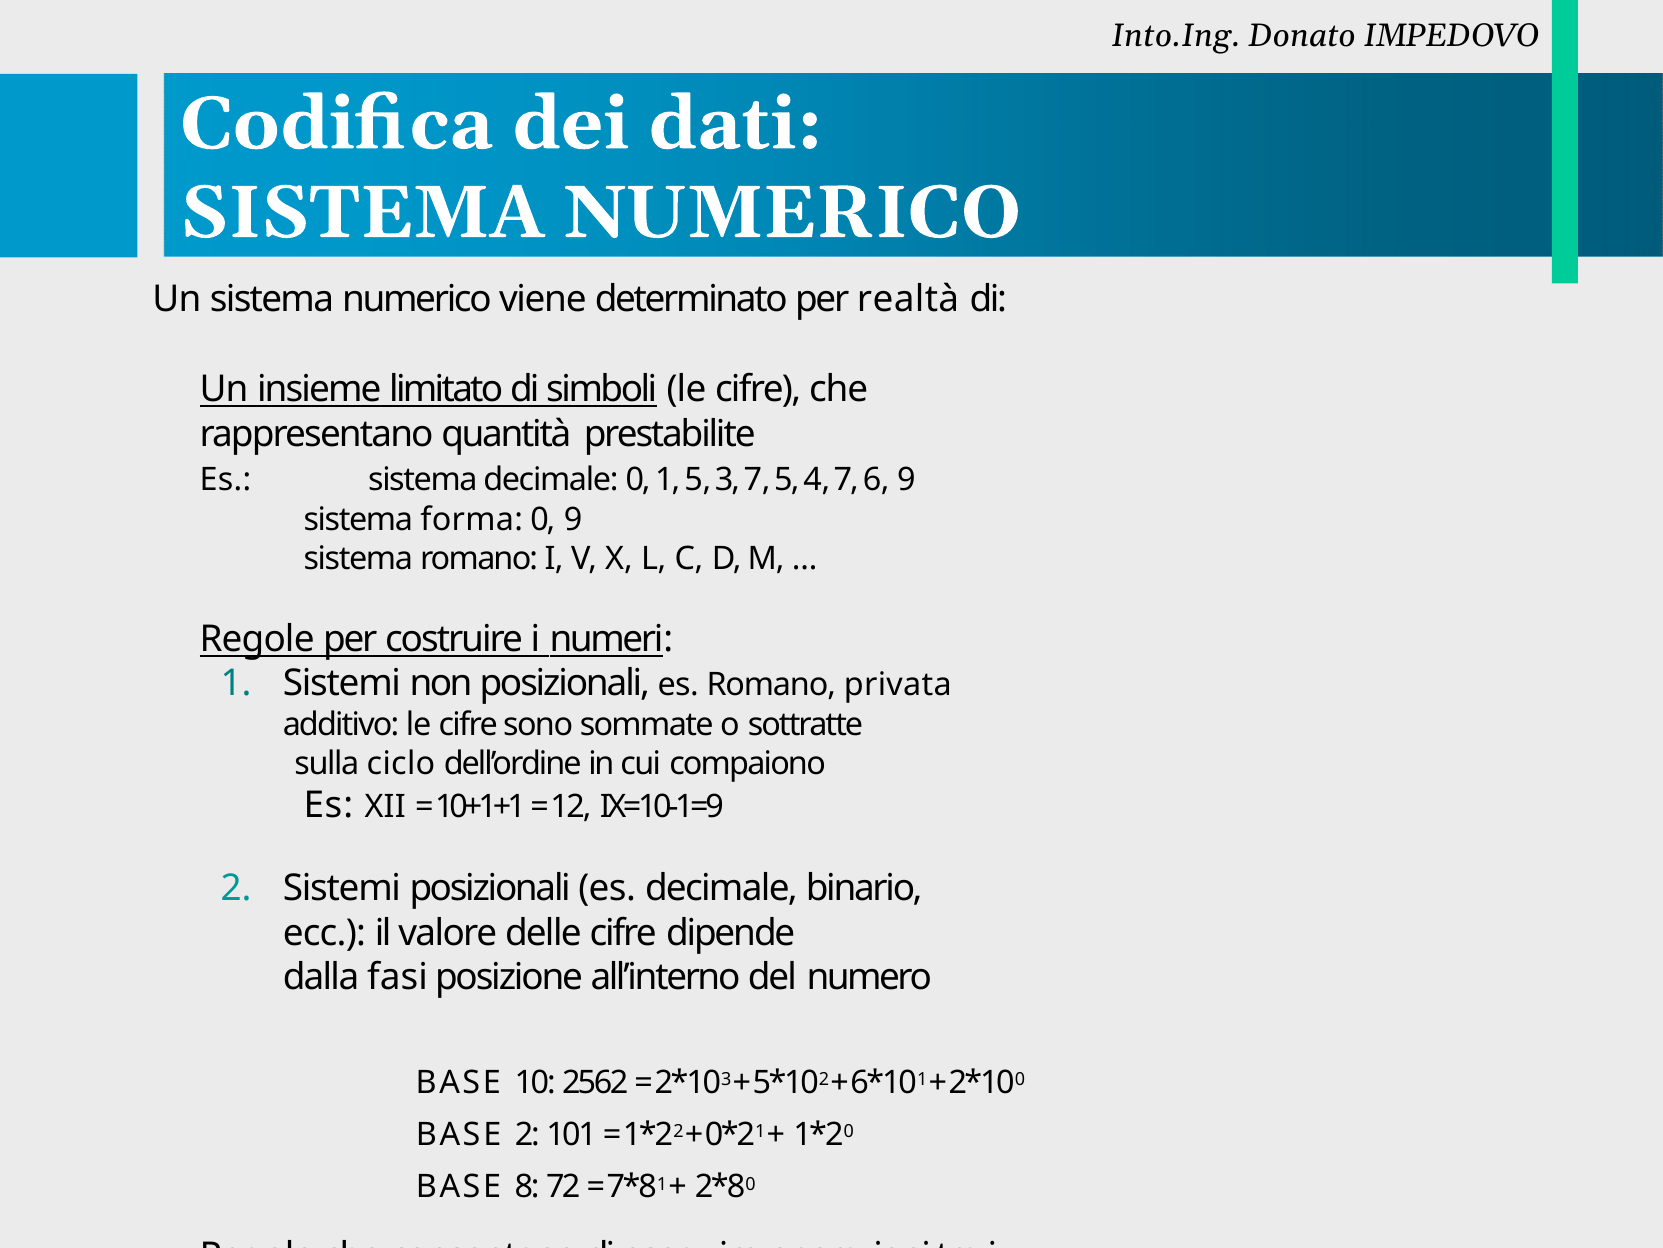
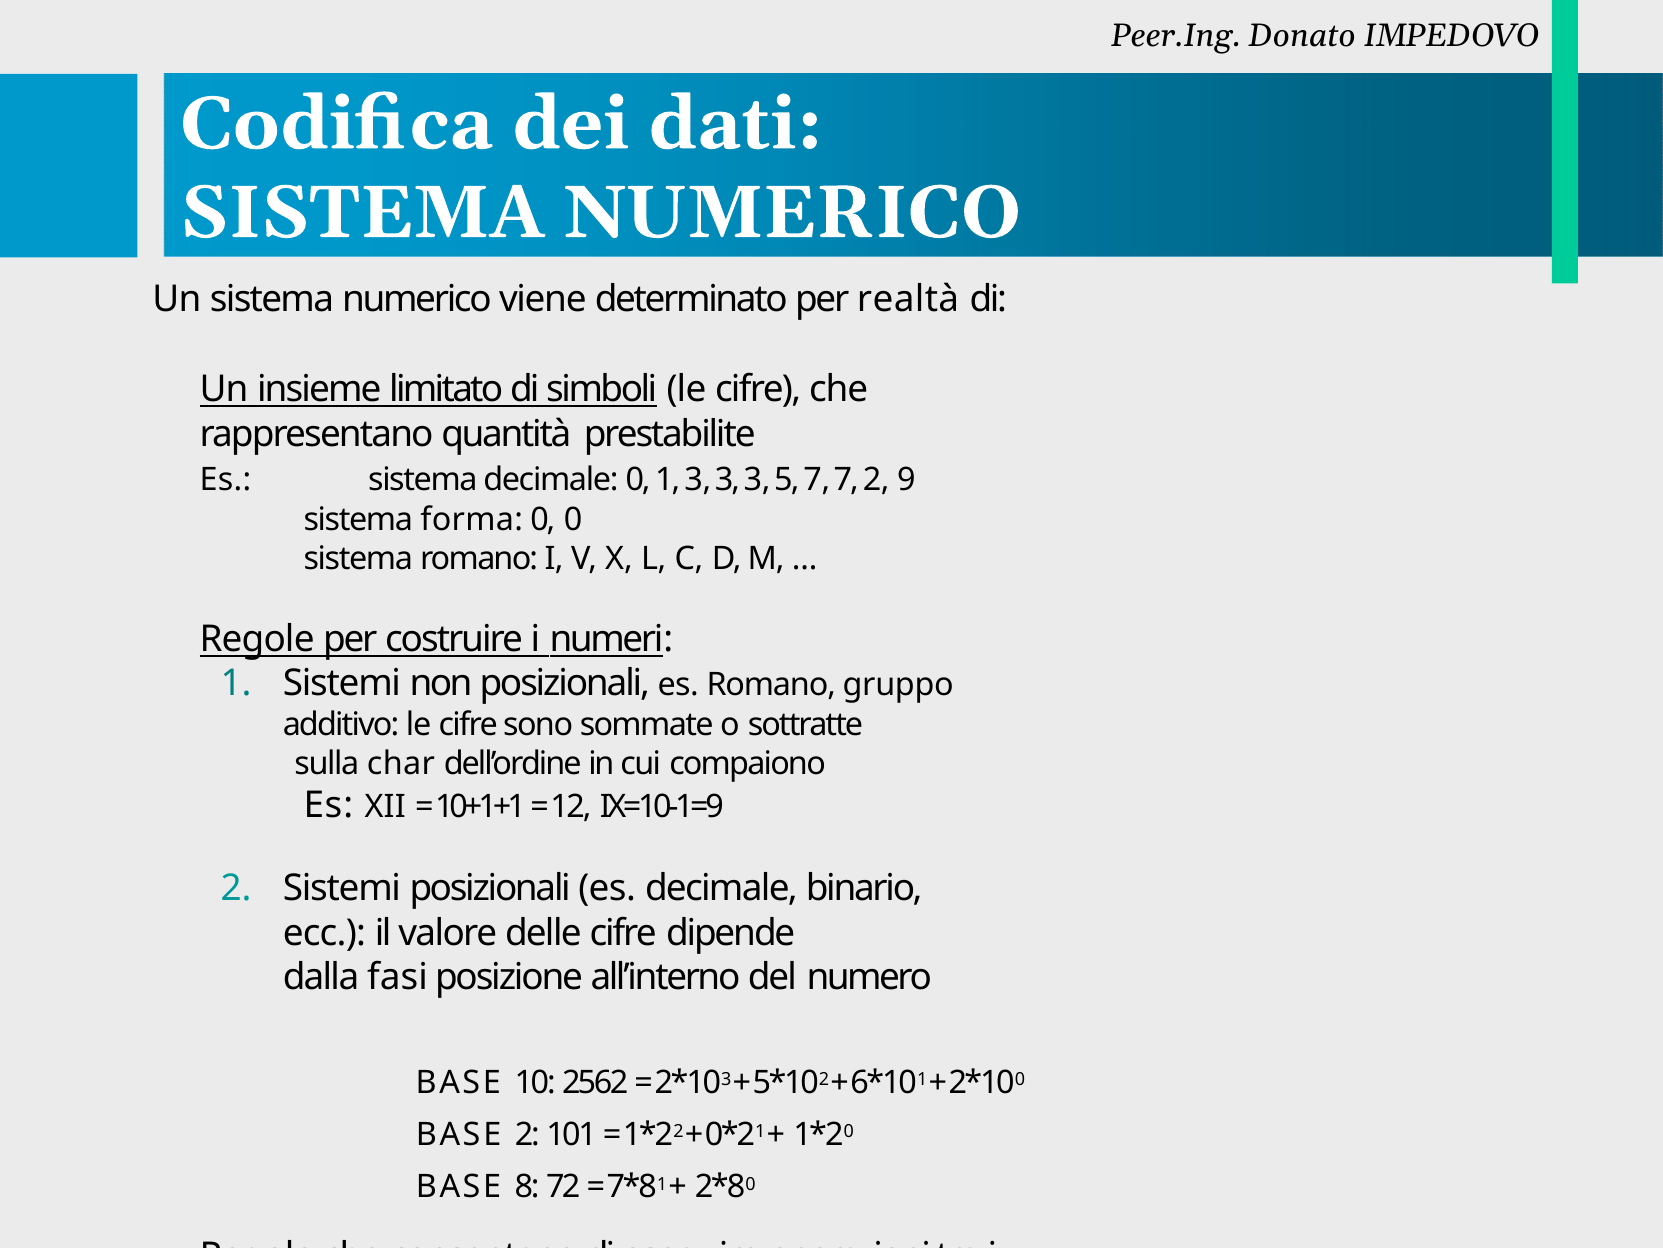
Into.Ing: Into.Ing -> Peer.Ing (1176, 36)
1 5: 5 -> 3 (698, 480)
7: 7 -> 3 (757, 480)
5 4: 4 -> 7 (817, 480)
7 6: 6 -> 2 (876, 480)
0 9: 9 -> 0 (573, 519)
privata: privata -> gruppo (898, 685)
ciclo: ciclo -> char (401, 763)
